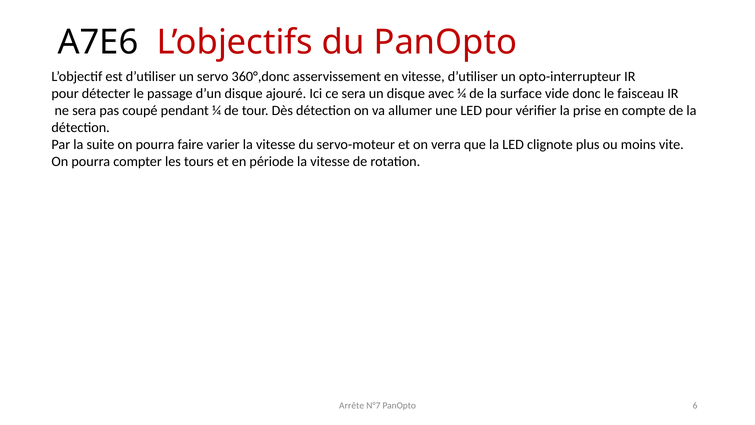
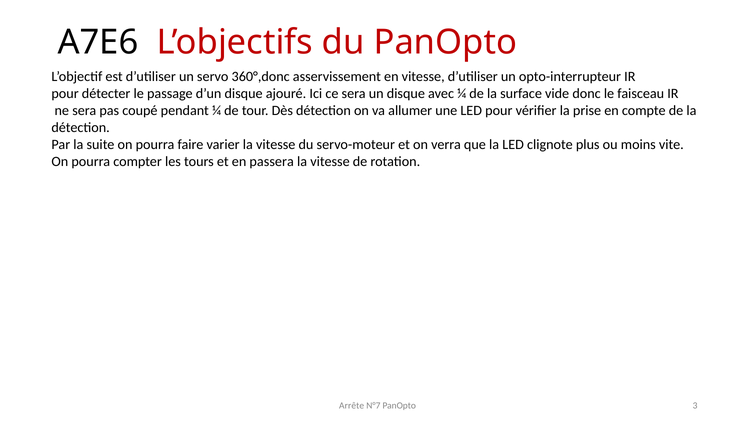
période: période -> passera (272, 162)
6: 6 -> 3 (695, 405)
